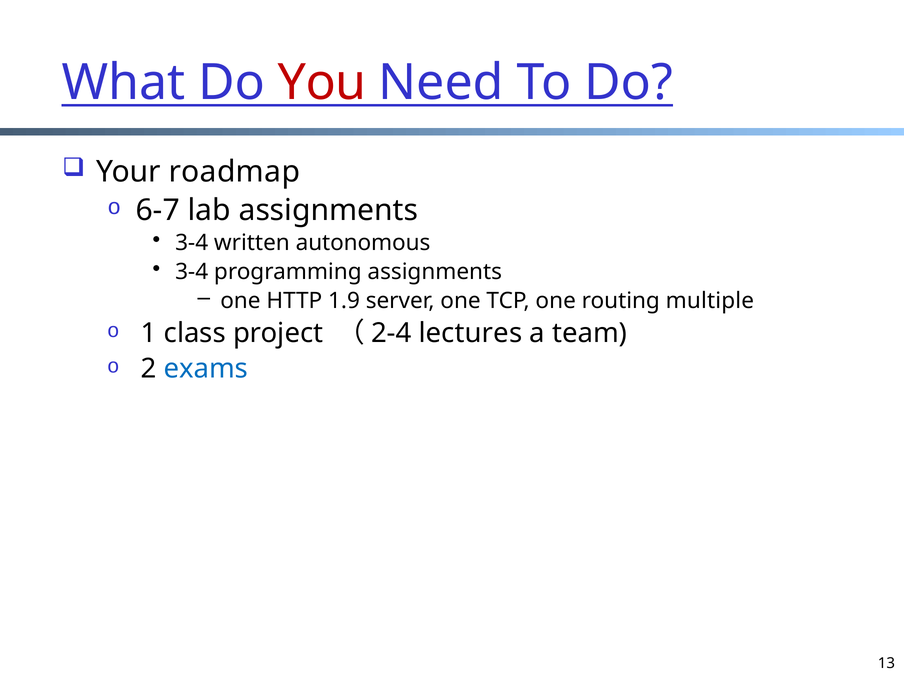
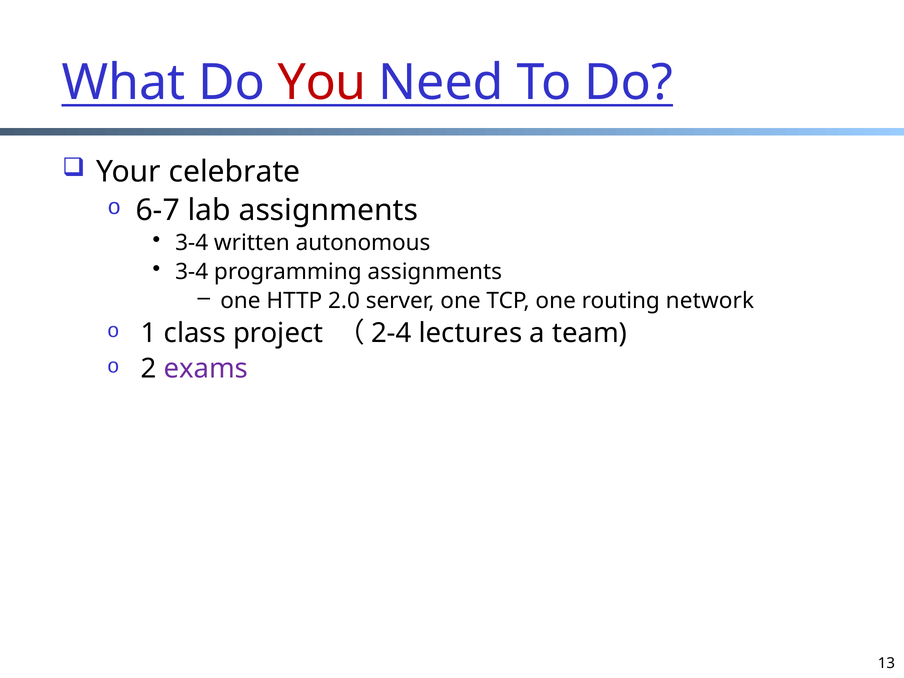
roadmap: roadmap -> celebrate (235, 172)
1.9: 1.9 -> 2.0 (344, 301)
multiple: multiple -> network (710, 301)
exams colour: blue -> purple (206, 369)
